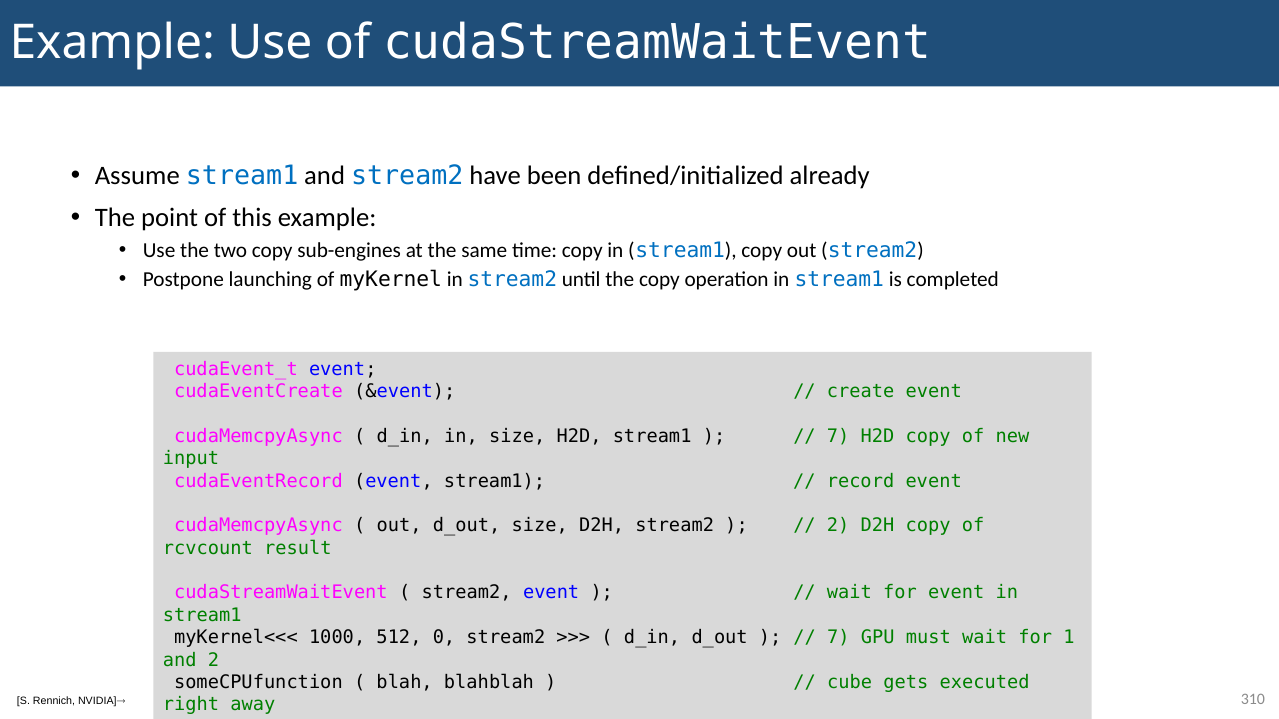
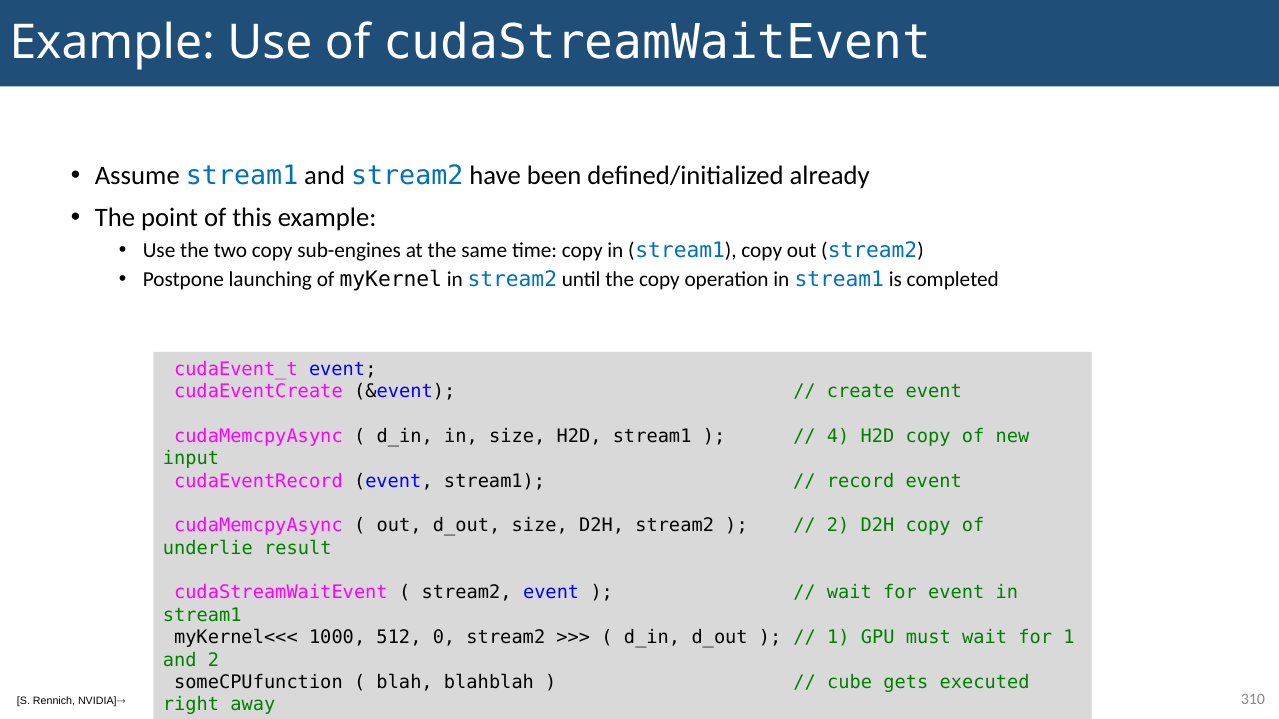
7: 7 -> 4 (838, 436)
rcvcount: rcvcount -> underlie (208, 548)
7: 7 -> 1 (838, 638)
